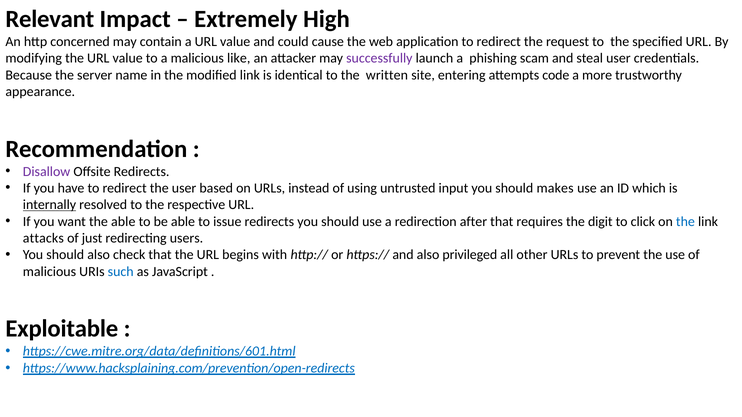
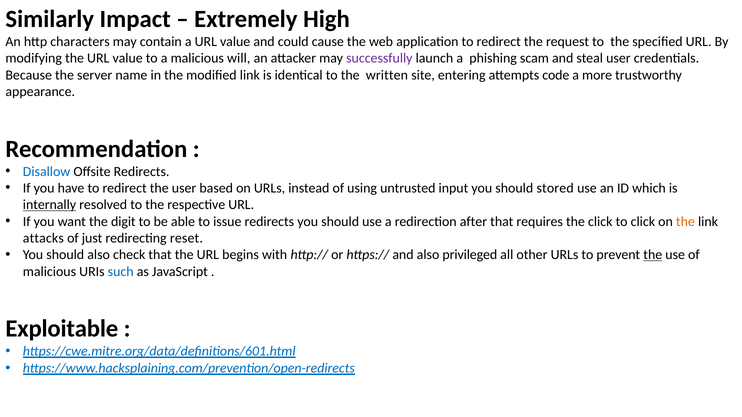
Relevant: Relevant -> Similarly (50, 19)
concerned: concerned -> characters (80, 42)
like: like -> will (239, 58)
Disallow colour: purple -> blue (47, 172)
makes: makes -> stored (555, 188)
the able: able -> digit (123, 222)
the digit: digit -> click (600, 222)
the colour: blue -> orange (685, 222)
users: users -> reset (186, 238)
the underline: none -> present (653, 255)
